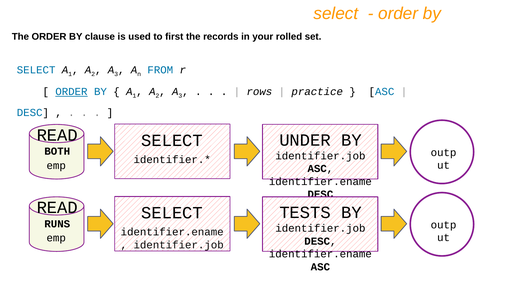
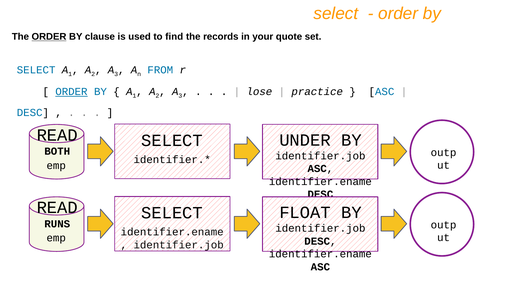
ORDER underline: none -> present (49, 37)
first: first -> find (174, 37)
rolled: rolled -> quote (289, 37)
rows: rows -> lose (259, 92)
TESTS: TESTS -> FLOAT (305, 213)
